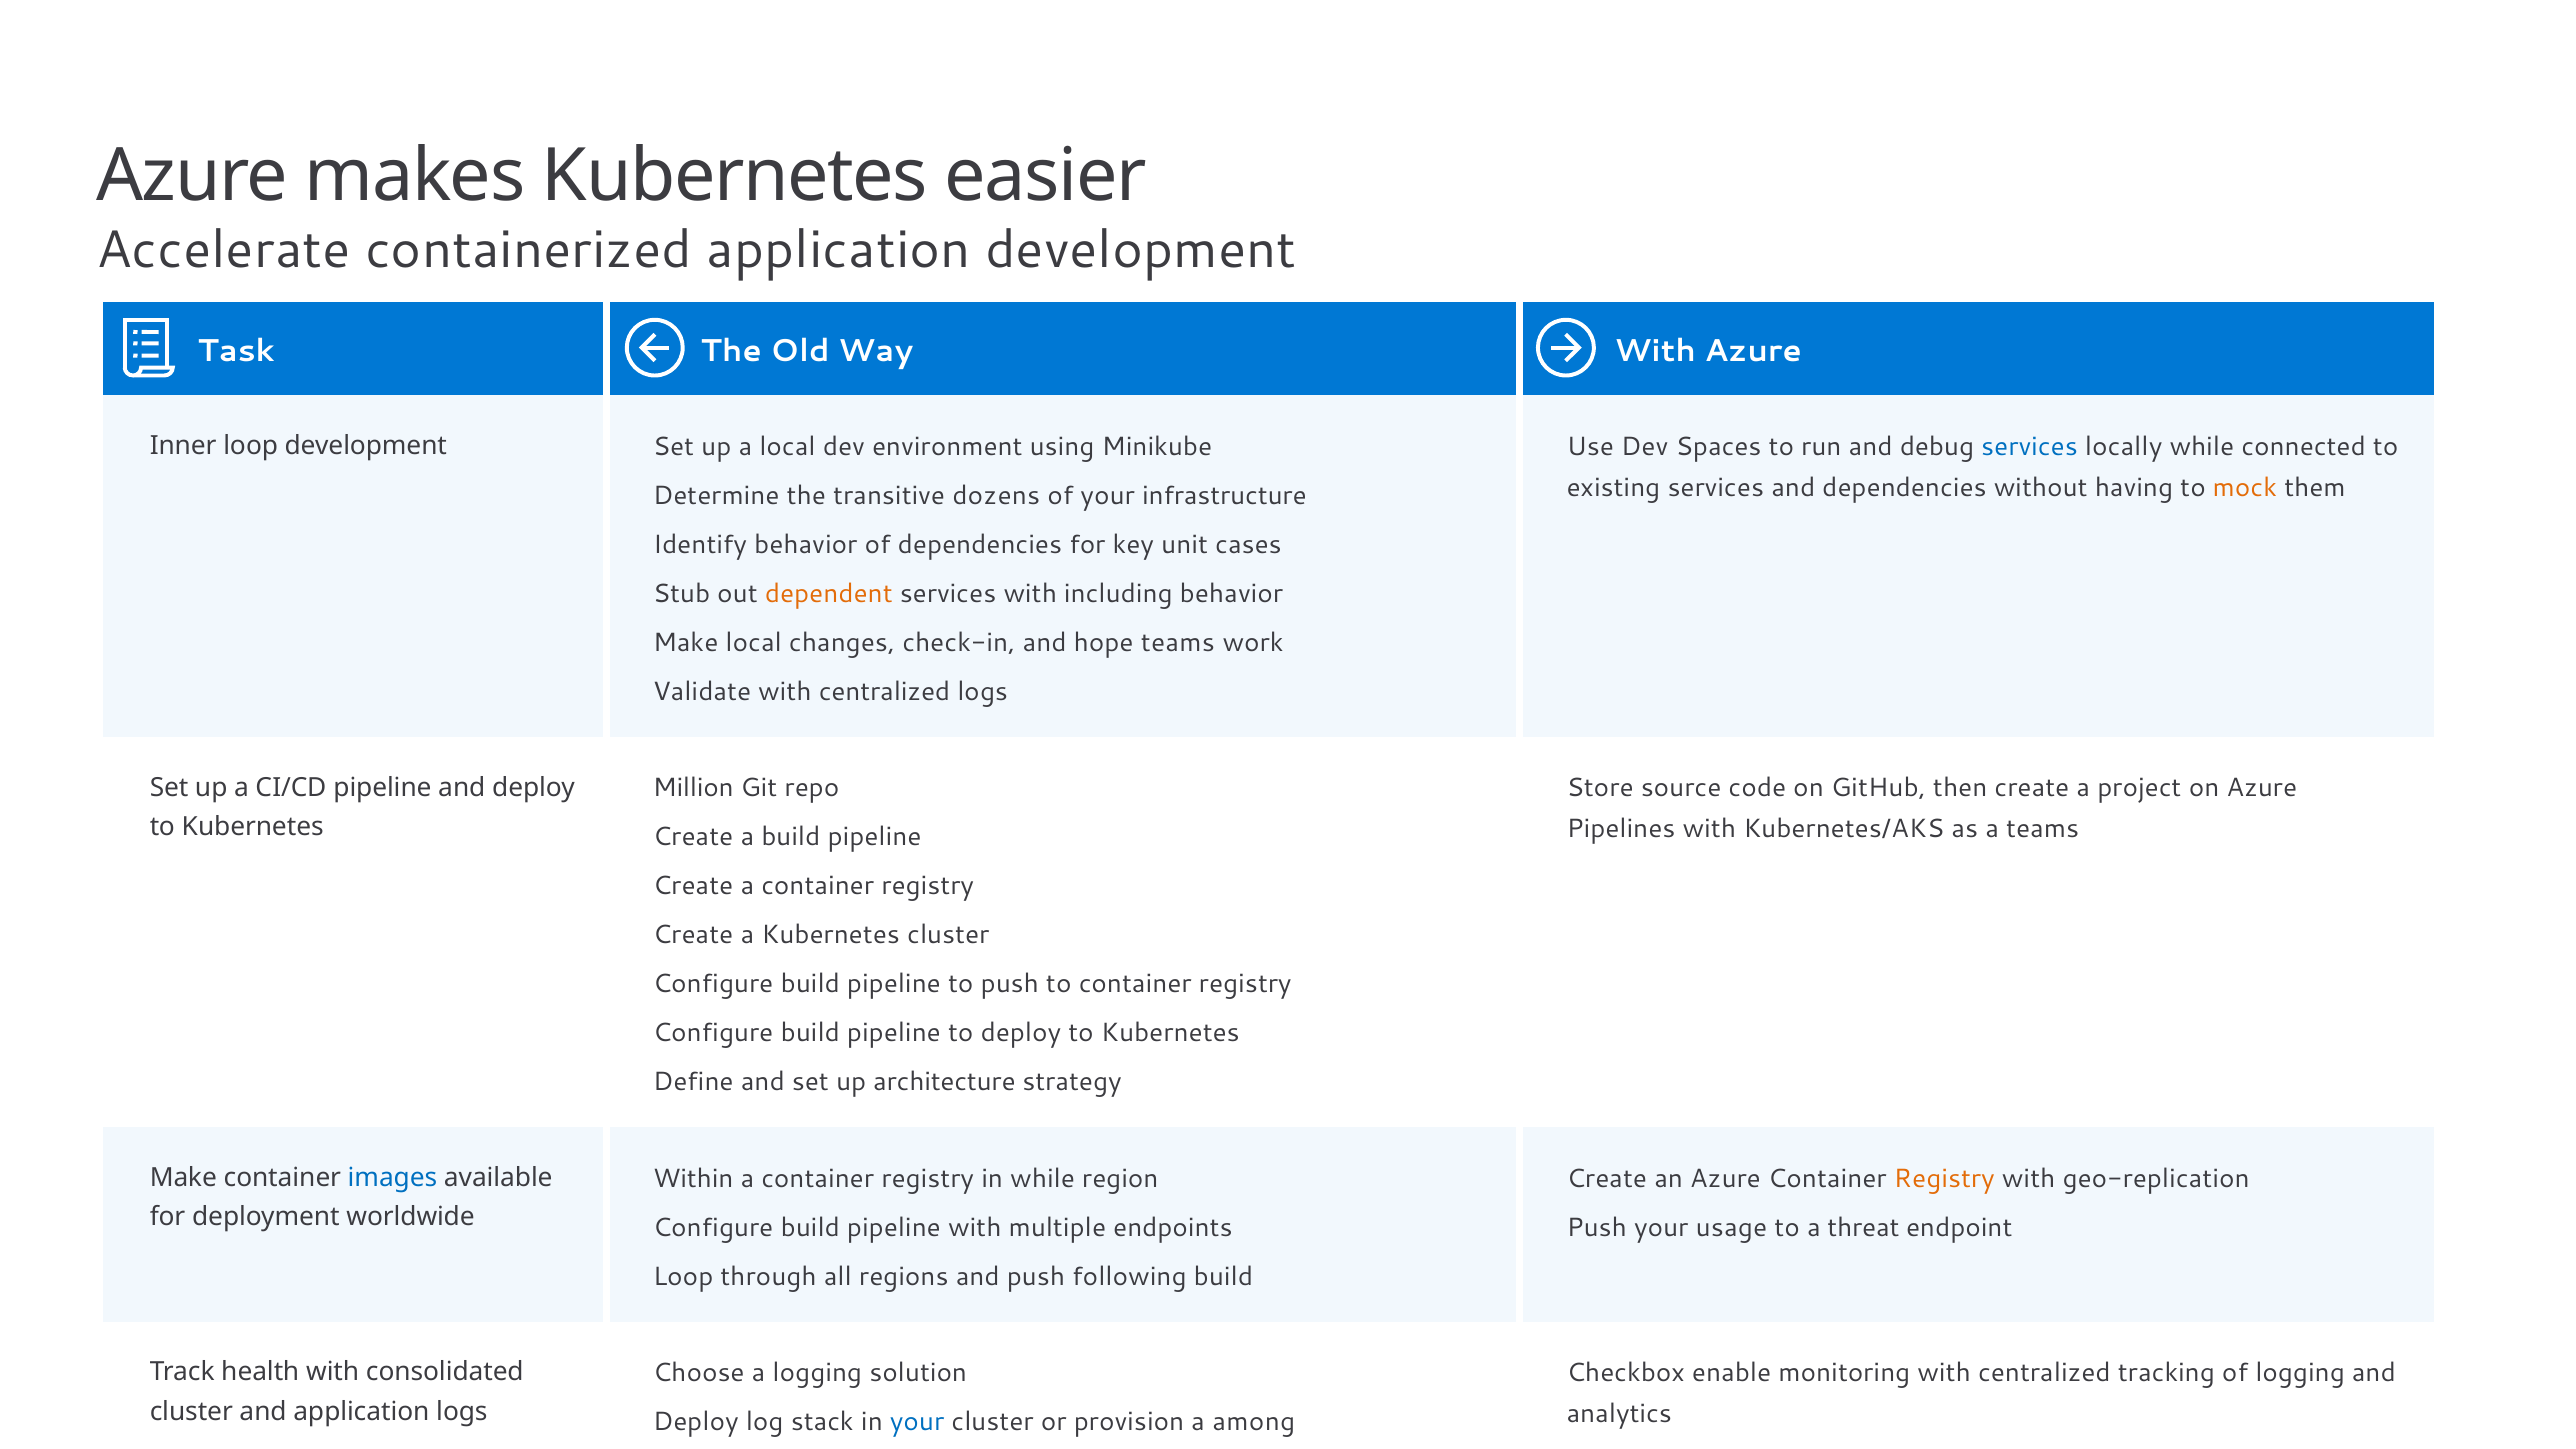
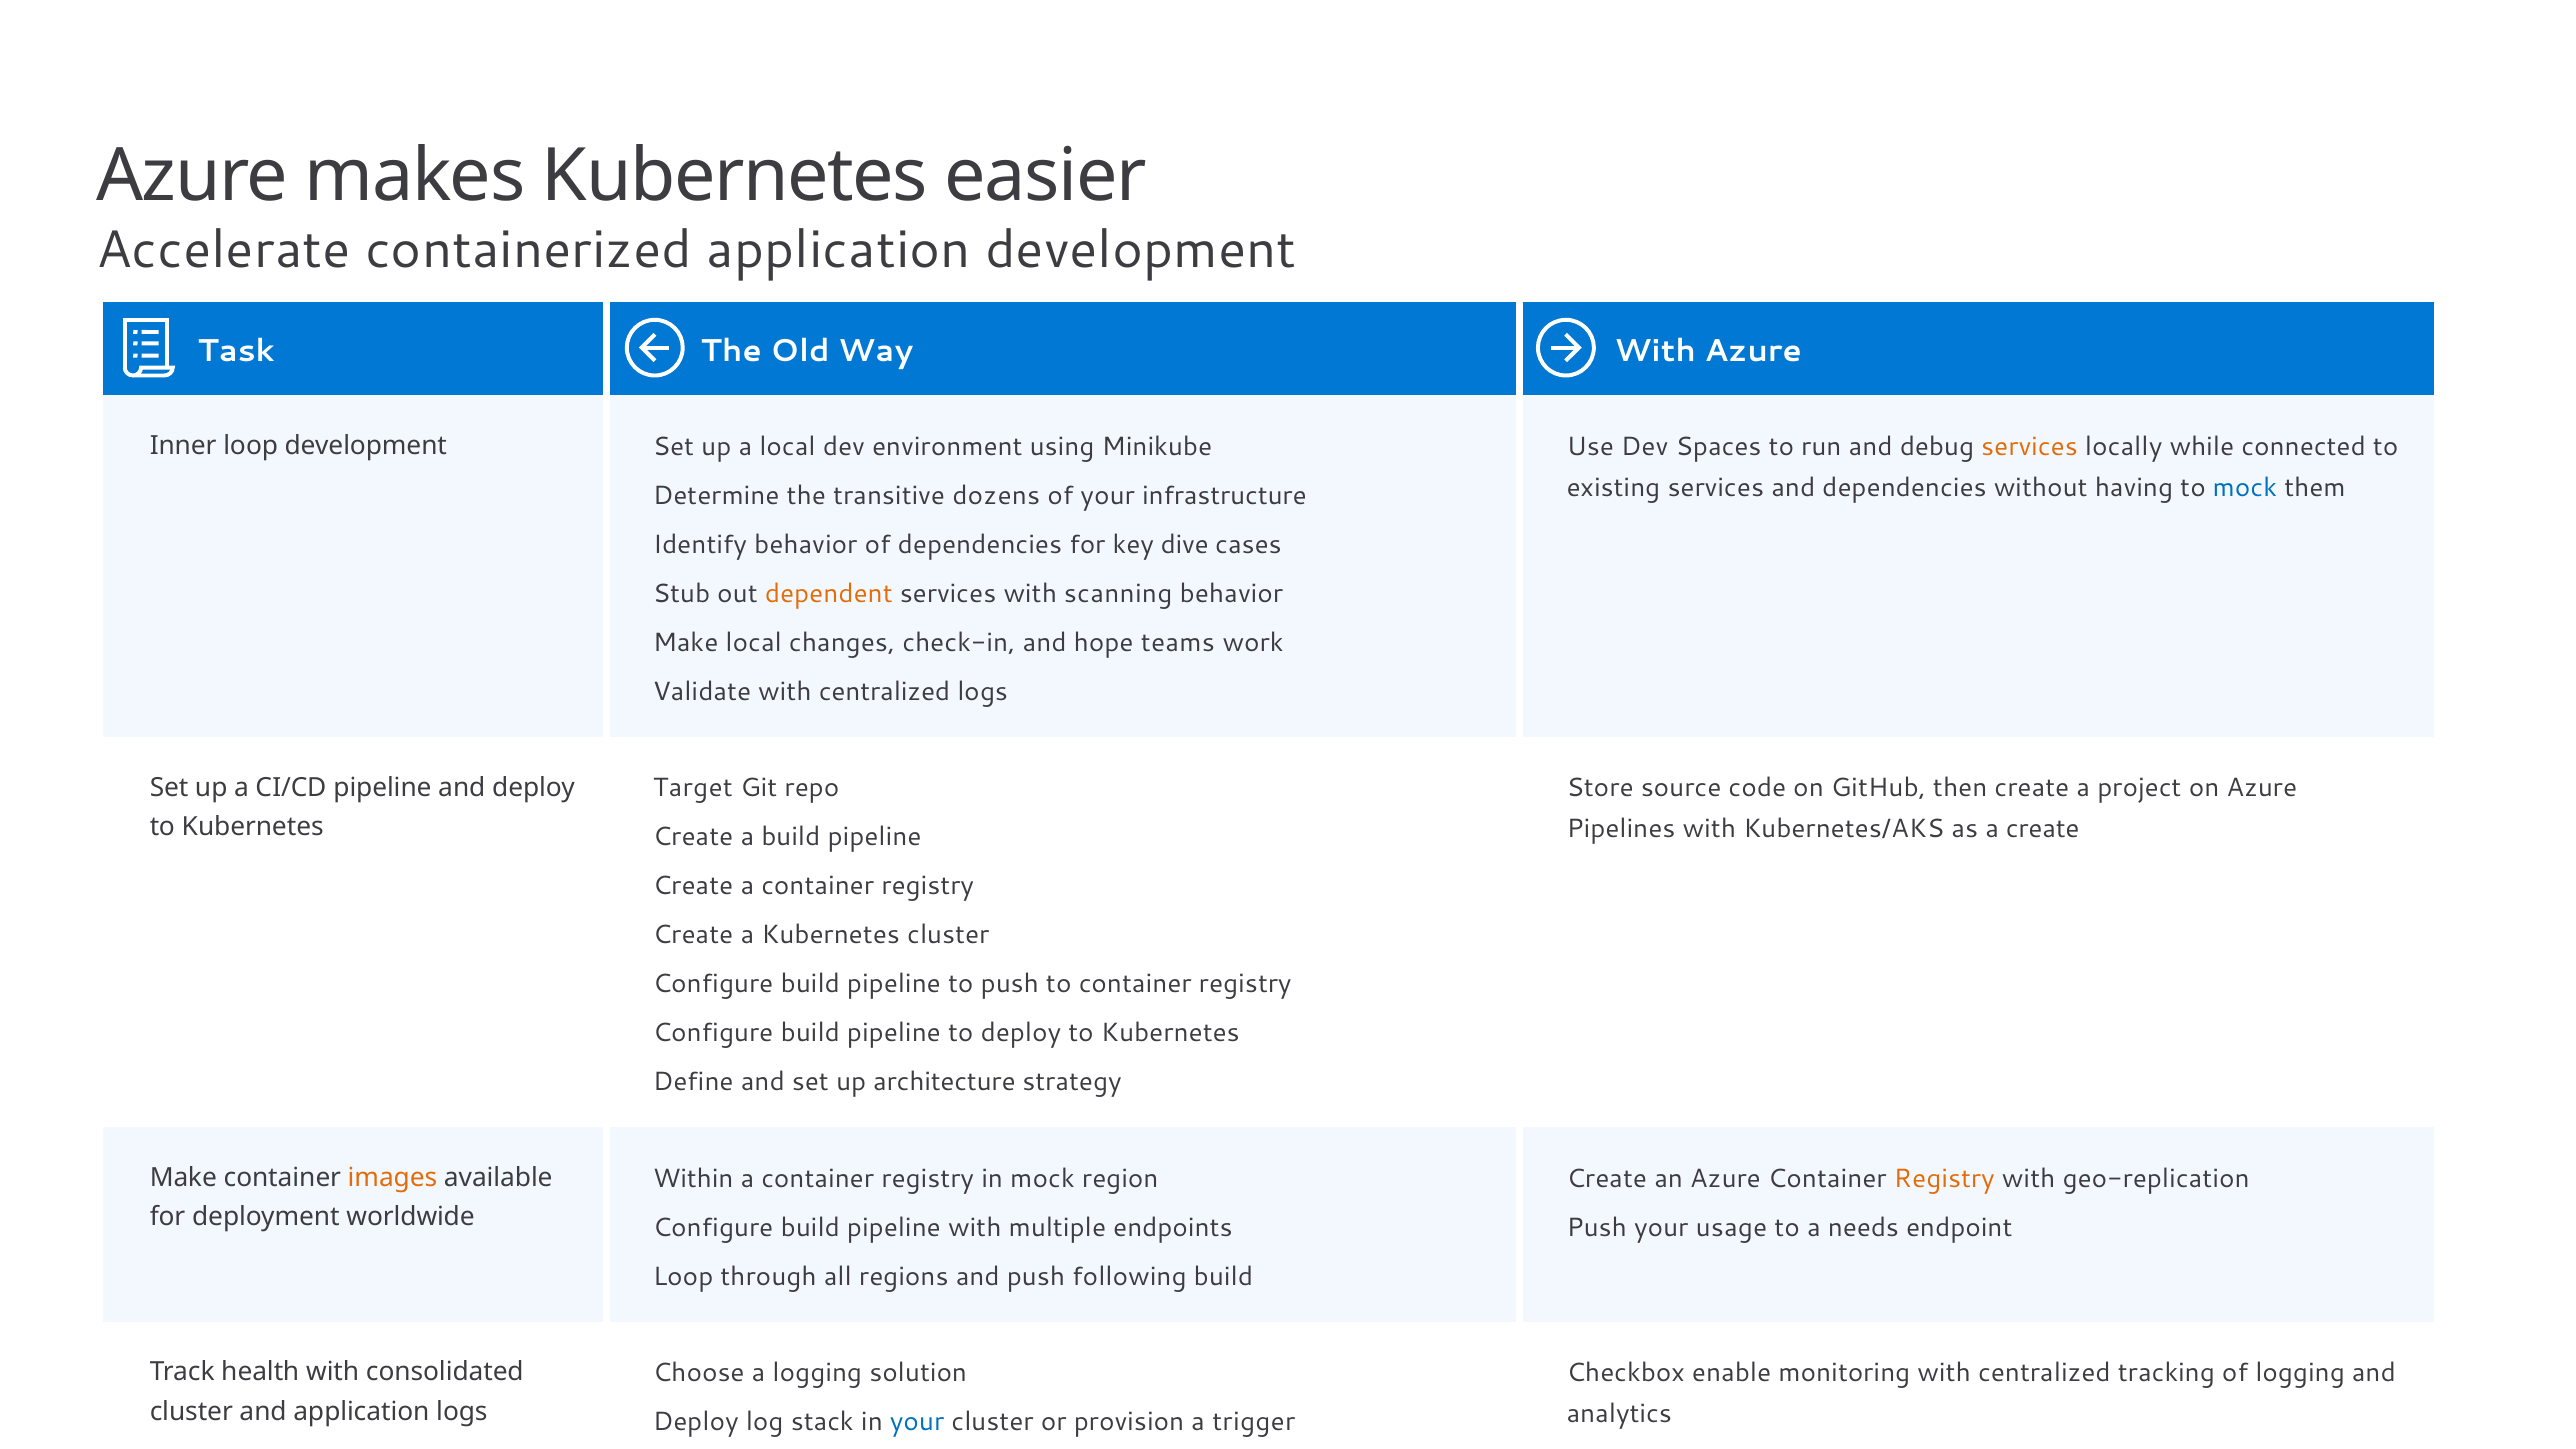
services colour: blue -> orange (2030, 447)
mock colour: orange -> blue (2245, 488)
unit: unit -> dive (1185, 545)
including: including -> scanning (1118, 594)
Million: Million -> Target (693, 788)
a teams: teams -> create (2043, 829)
in while: while -> mock (1043, 1178)
images colour: blue -> orange (392, 1178)
threat: threat -> needs (1863, 1227)
among: among -> trigger (1254, 1422)
